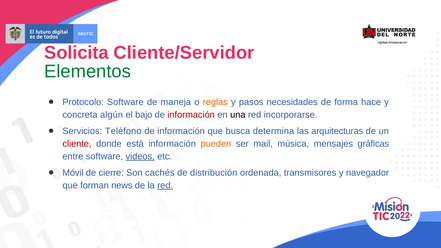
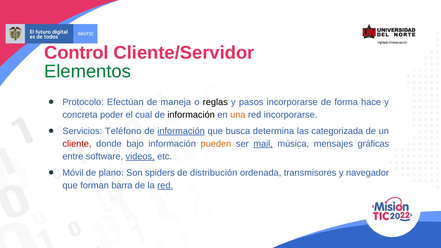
Solicita: Solicita -> Control (76, 53)
Protocolo Software: Software -> Efectúan (125, 102)
reglas colour: orange -> black (215, 102)
pasos necesidades: necesidades -> incorporarse (292, 102)
algún: algún -> poder (112, 115)
bajo: bajo -> cual (144, 115)
información colour: red -> black (191, 115)
una colour: black -> orange (238, 115)
información underline: none -> present (181, 131)
arquitecturas: arquitecturas -> categorizada (337, 131)
está: está -> bajo (135, 144)
mail underline: none -> present (263, 144)
cierre: cierre -> plano (111, 173)
cachés: cachés -> spiders (160, 173)
news: news -> barra (122, 185)
